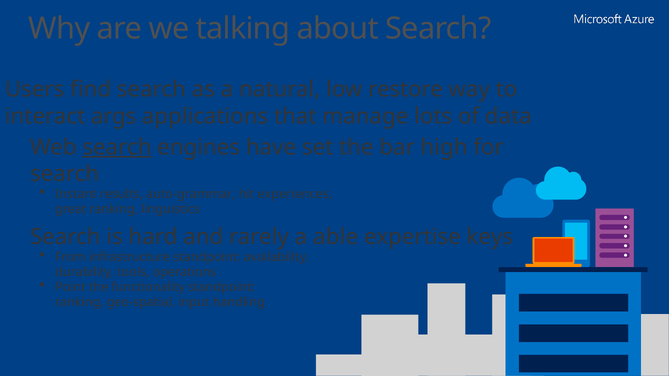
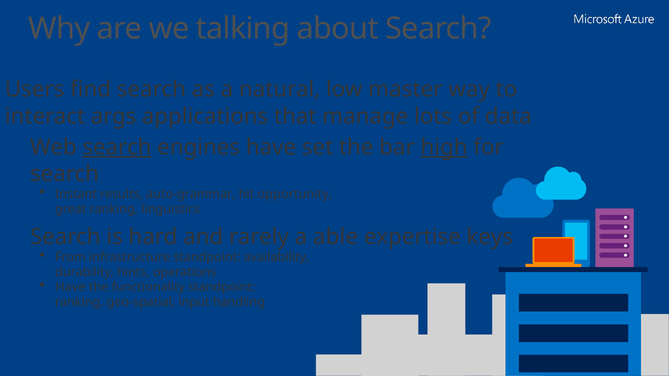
restore: restore -> master (405, 90)
high underline: none -> present (444, 147)
experiences: experiences -> opportunity (295, 194)
tools: tools -> hints (133, 272)
Point: Point -> Have (70, 287)
